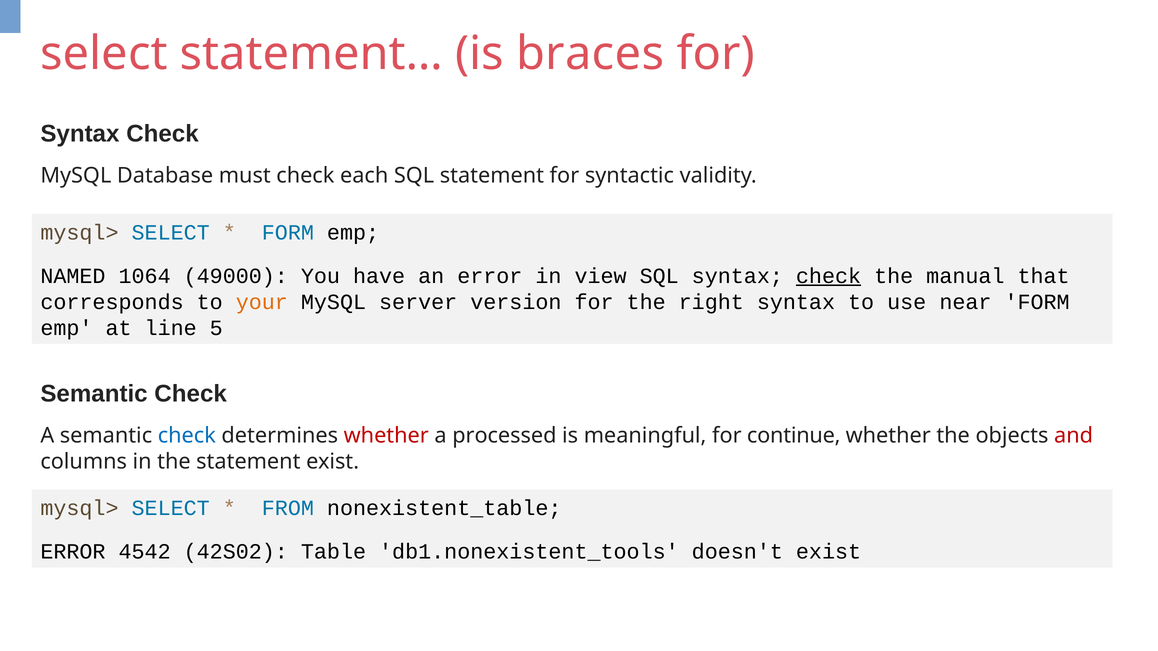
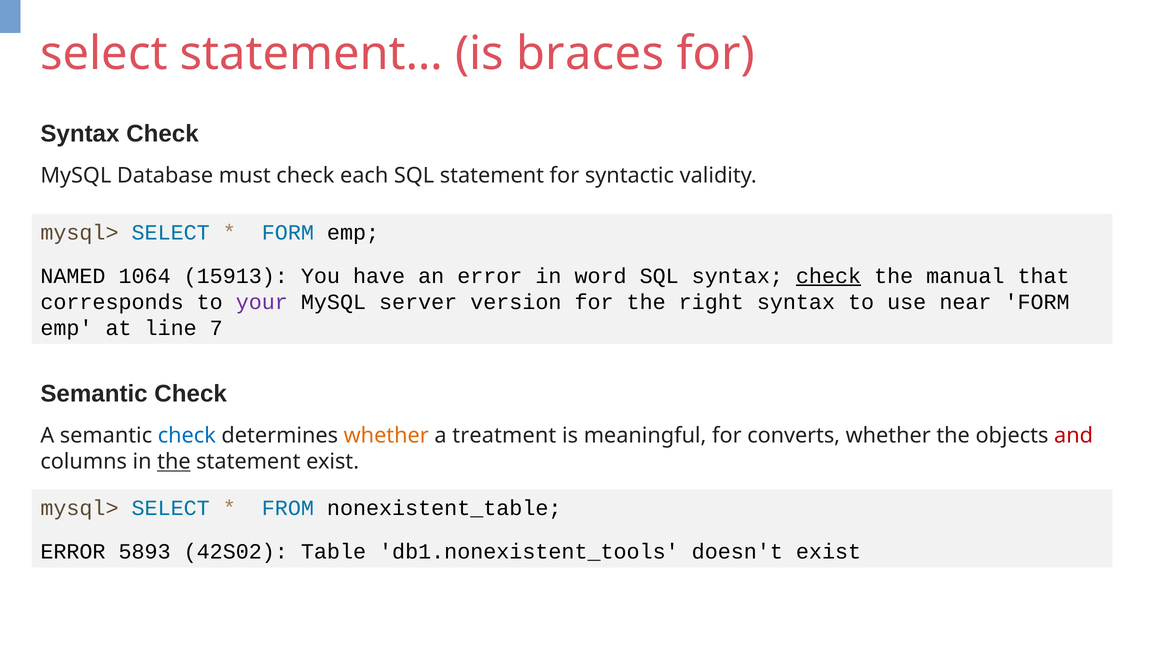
49000: 49000 -> 15913 (236, 276)
view: view -> word (601, 276)
your colour: orange -> purple (262, 302)
5: 5 -> 7 (216, 328)
whether colour: red -> orange (386, 436)
processed: processed -> treatment (504, 436)
continue: continue -> converts (794, 436)
the underline: none -> present (174, 462)
4542: 4542 -> 5893 (145, 552)
